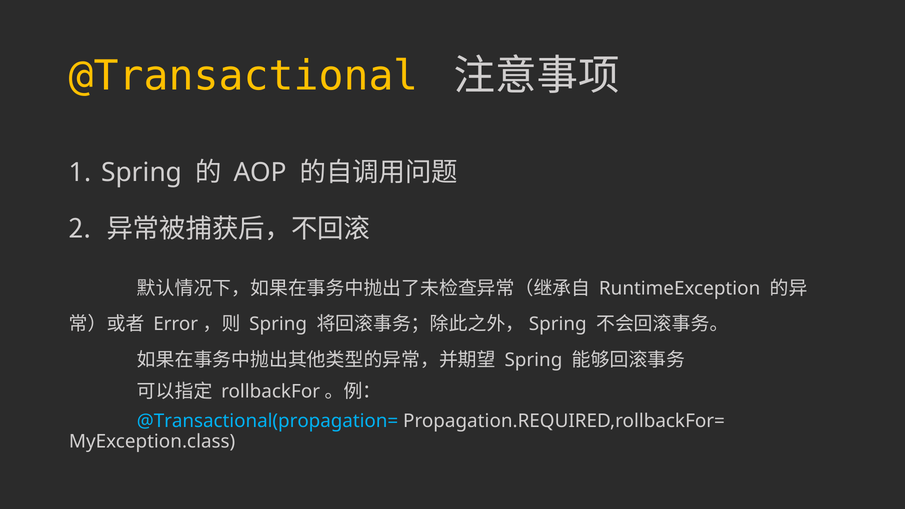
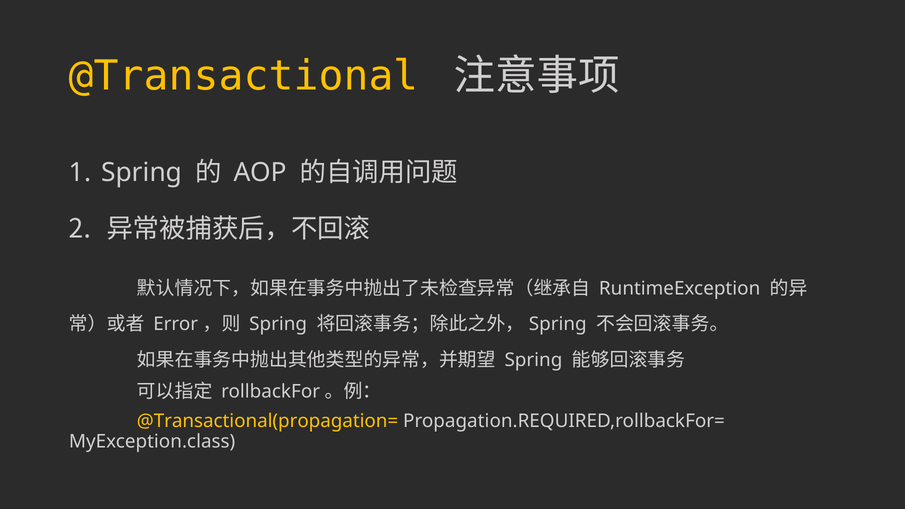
@Transactional(propagation= colour: light blue -> yellow (268, 421)
